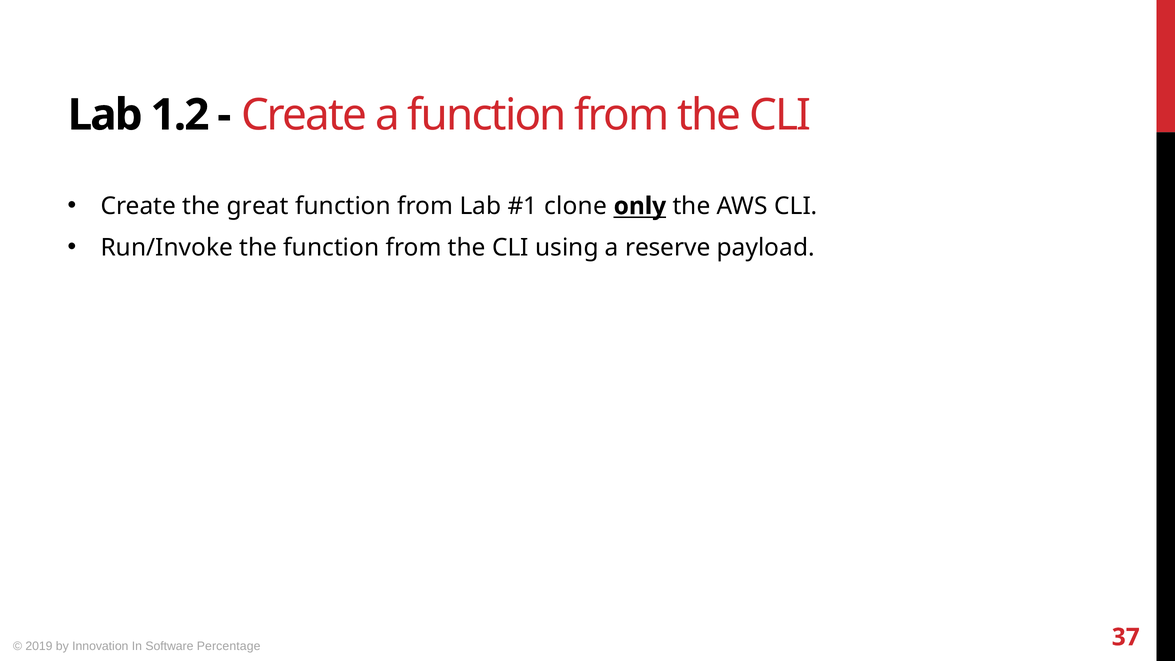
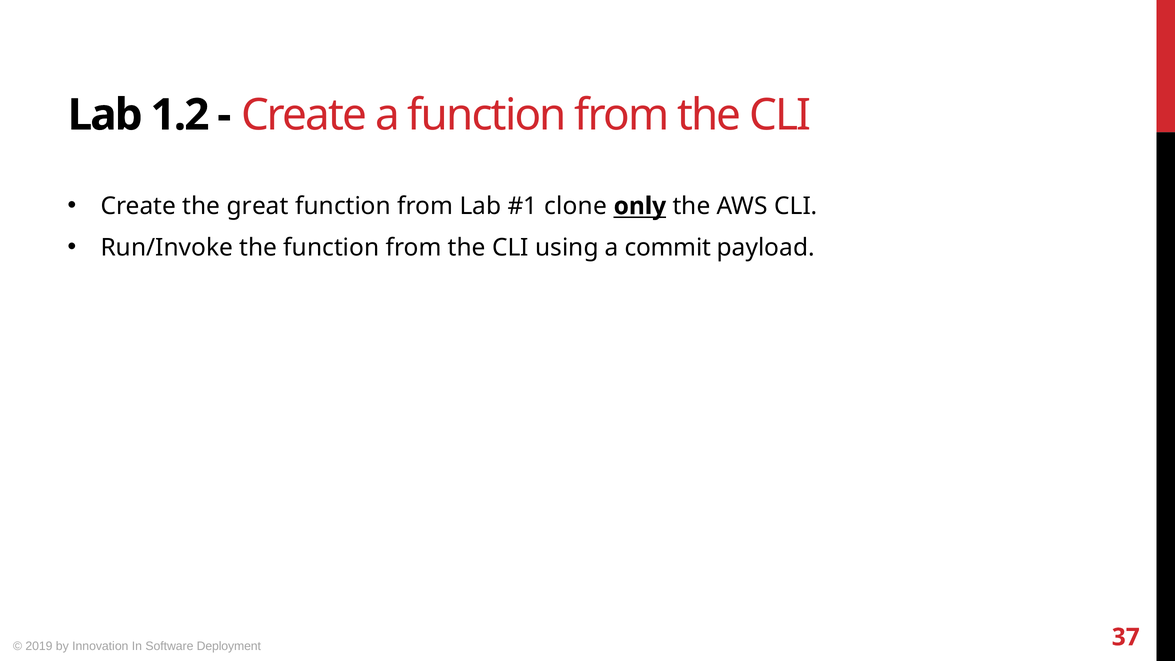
reserve: reserve -> commit (668, 248)
Percentage: Percentage -> Deployment (229, 646)
